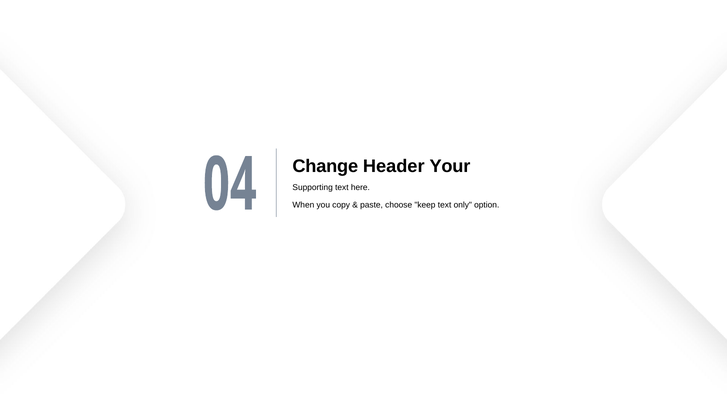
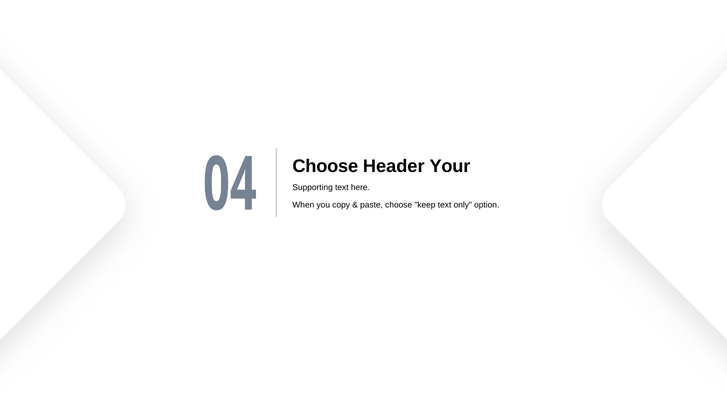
Change: Change -> Choose (325, 166)
